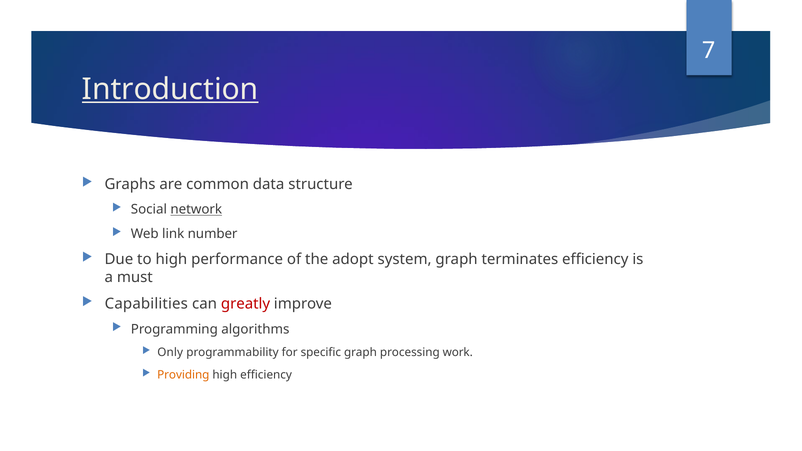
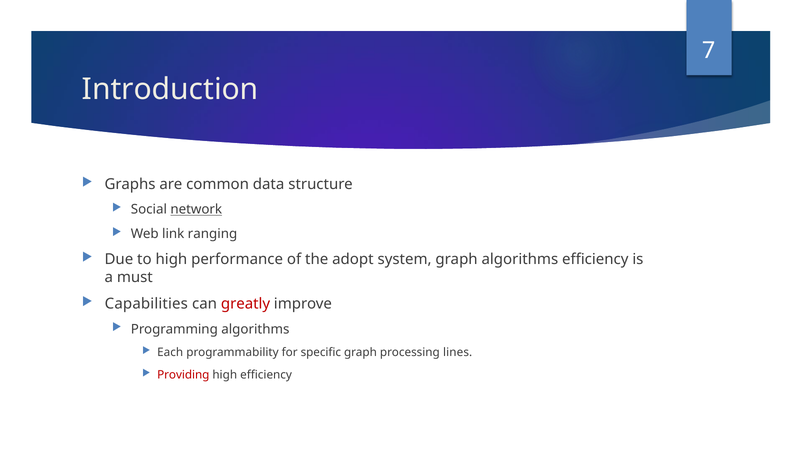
Introduction underline: present -> none (170, 89)
number: number -> ranging (213, 234)
graph terminates: terminates -> algorithms (520, 260)
Only: Only -> Each (170, 353)
work: work -> lines (458, 353)
Providing colour: orange -> red (183, 375)
